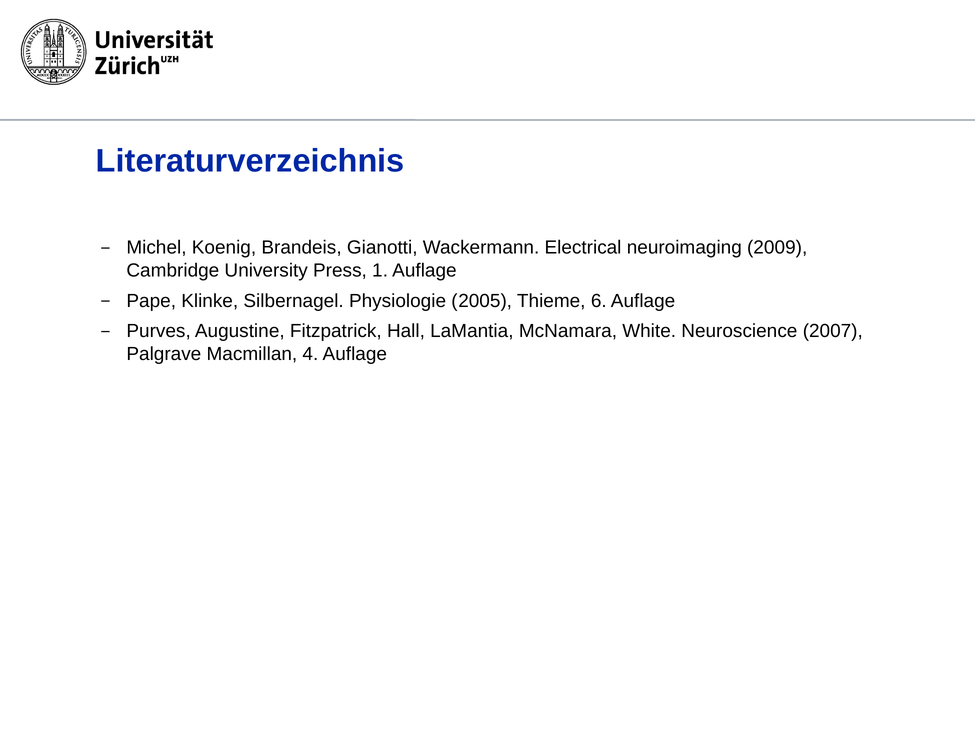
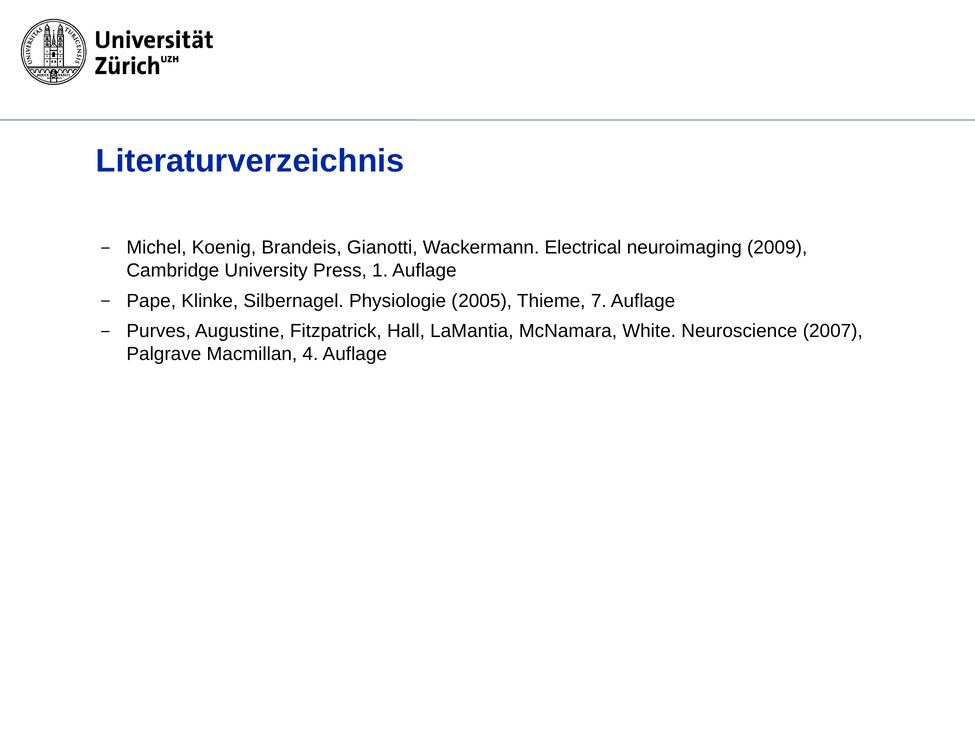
6: 6 -> 7 (599, 301)
